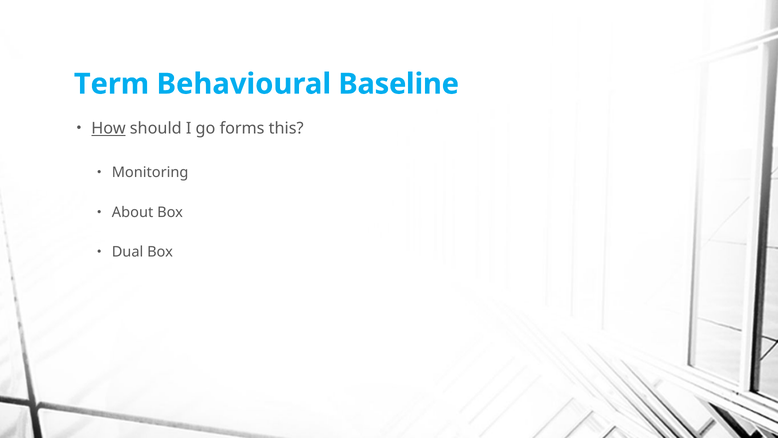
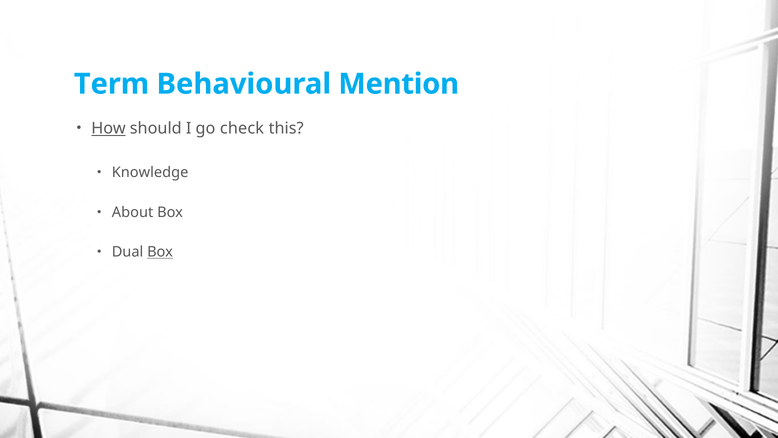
Baseline: Baseline -> Mention (399, 84)
forms: forms -> check (242, 128)
Monitoring: Monitoring -> Knowledge (150, 173)
Box underline: none -> present (160, 252)
